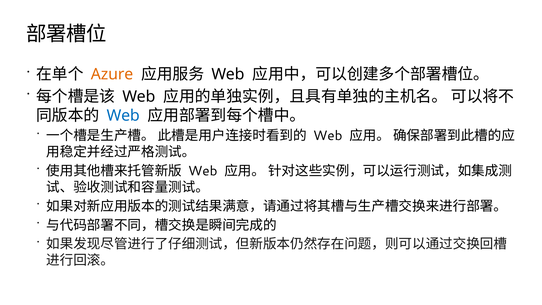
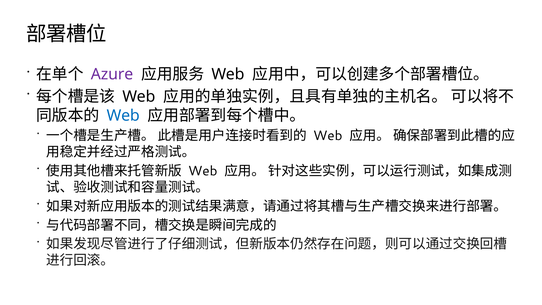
Azure colour: orange -> purple (112, 74)
